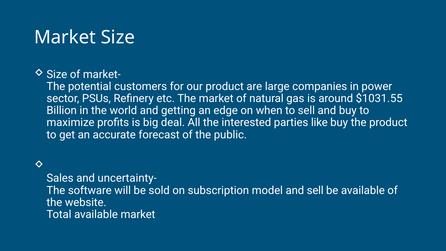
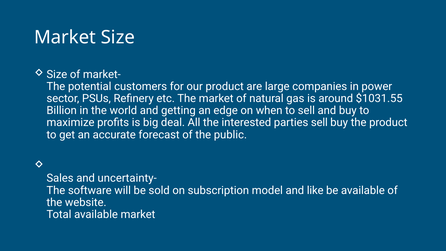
parties like: like -> sell (319, 123)
and sell: sell -> like (315, 190)
